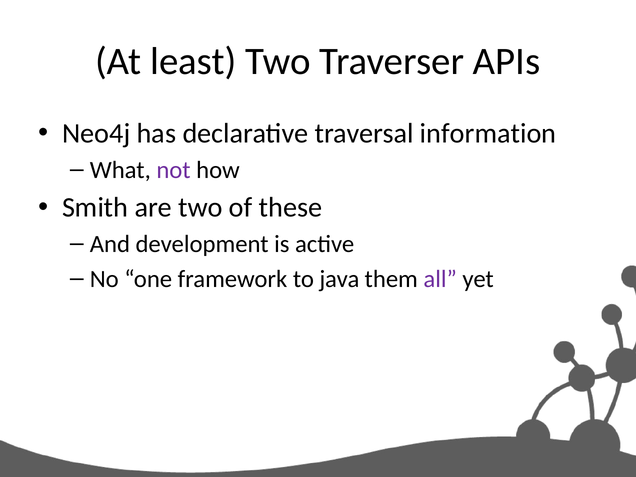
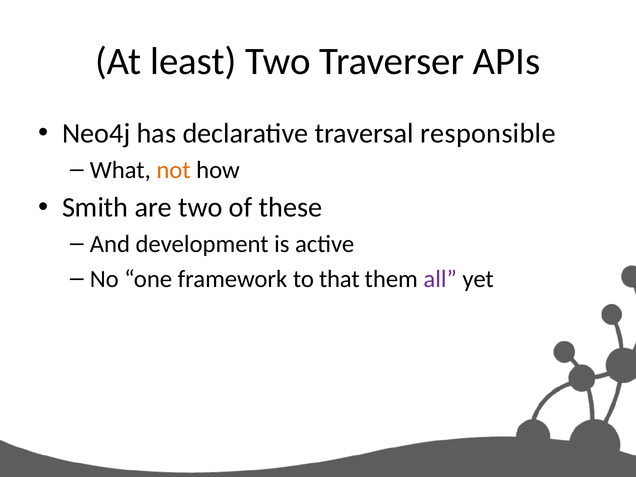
information: information -> responsible (488, 133)
not colour: purple -> orange (174, 170)
java: java -> that (339, 279)
